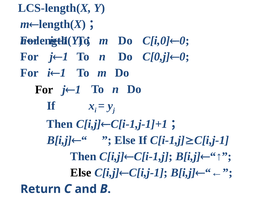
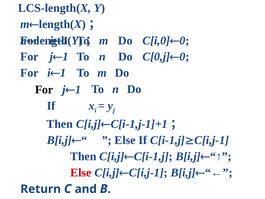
Else colour: black -> red (81, 172)
